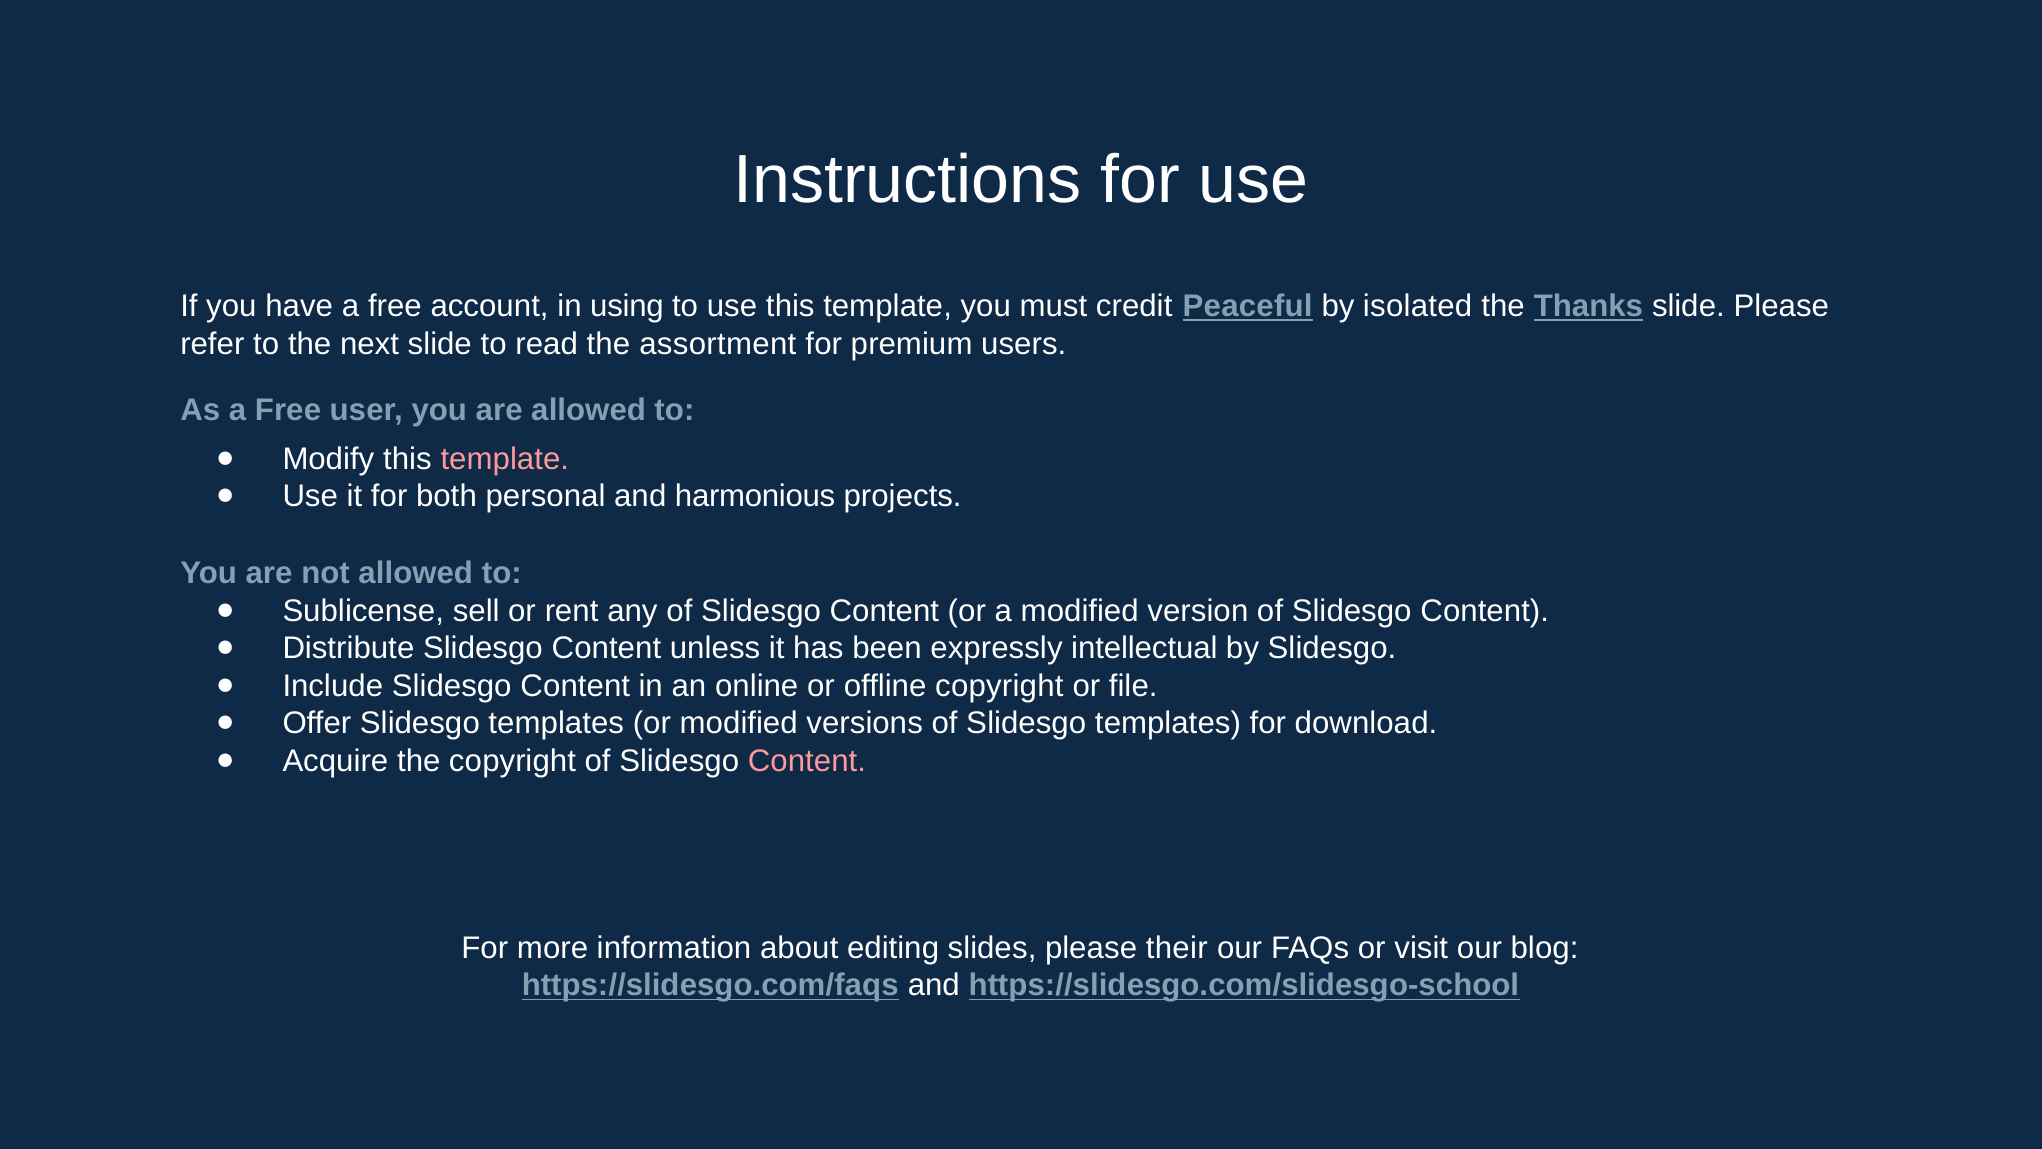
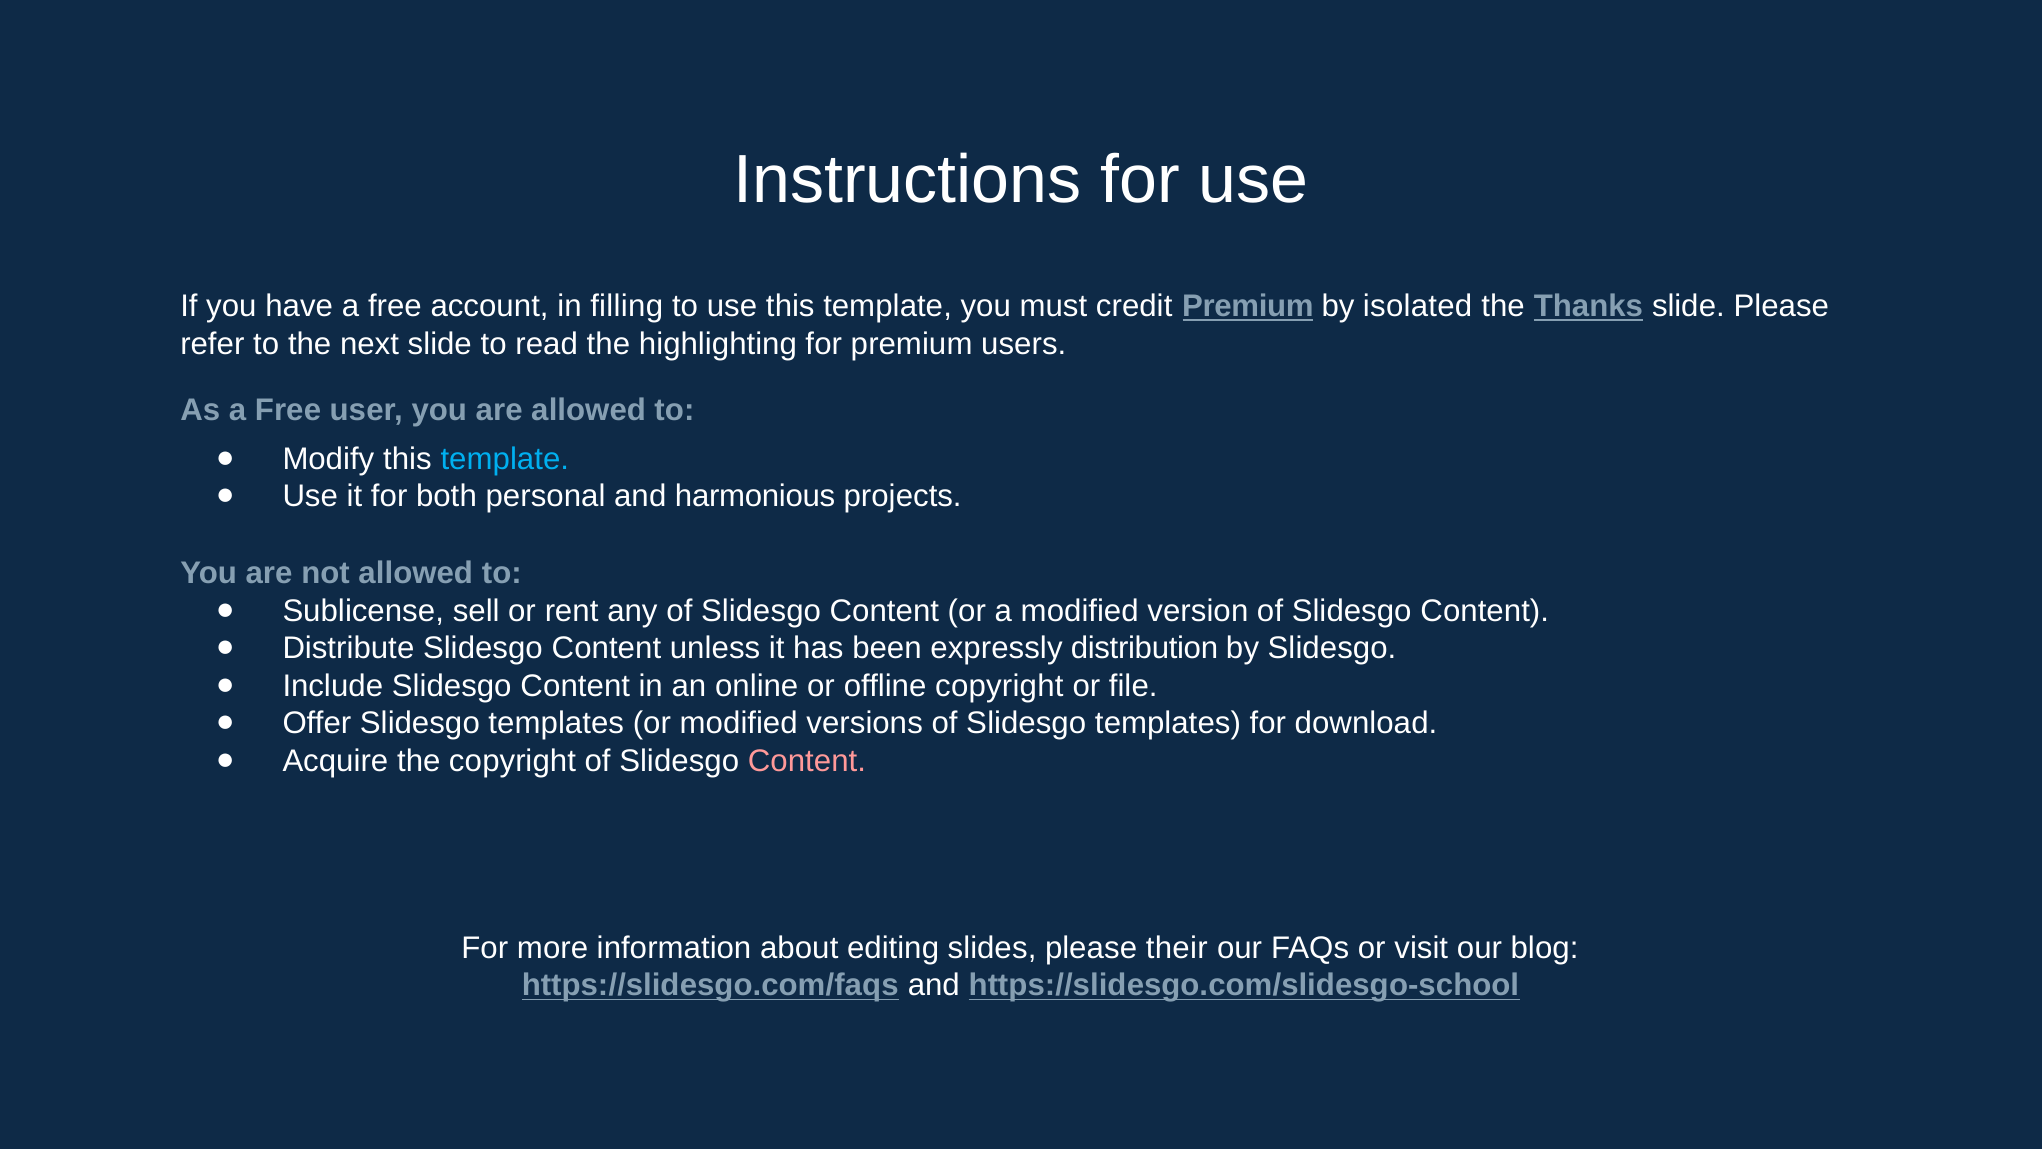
using: using -> filling (627, 307)
credit Peaceful: Peaceful -> Premium (1248, 307)
assortment: assortment -> highlighting (718, 344)
template colour: pink -> light blue (505, 459)
intellectual: intellectual -> distribution (1144, 648)
